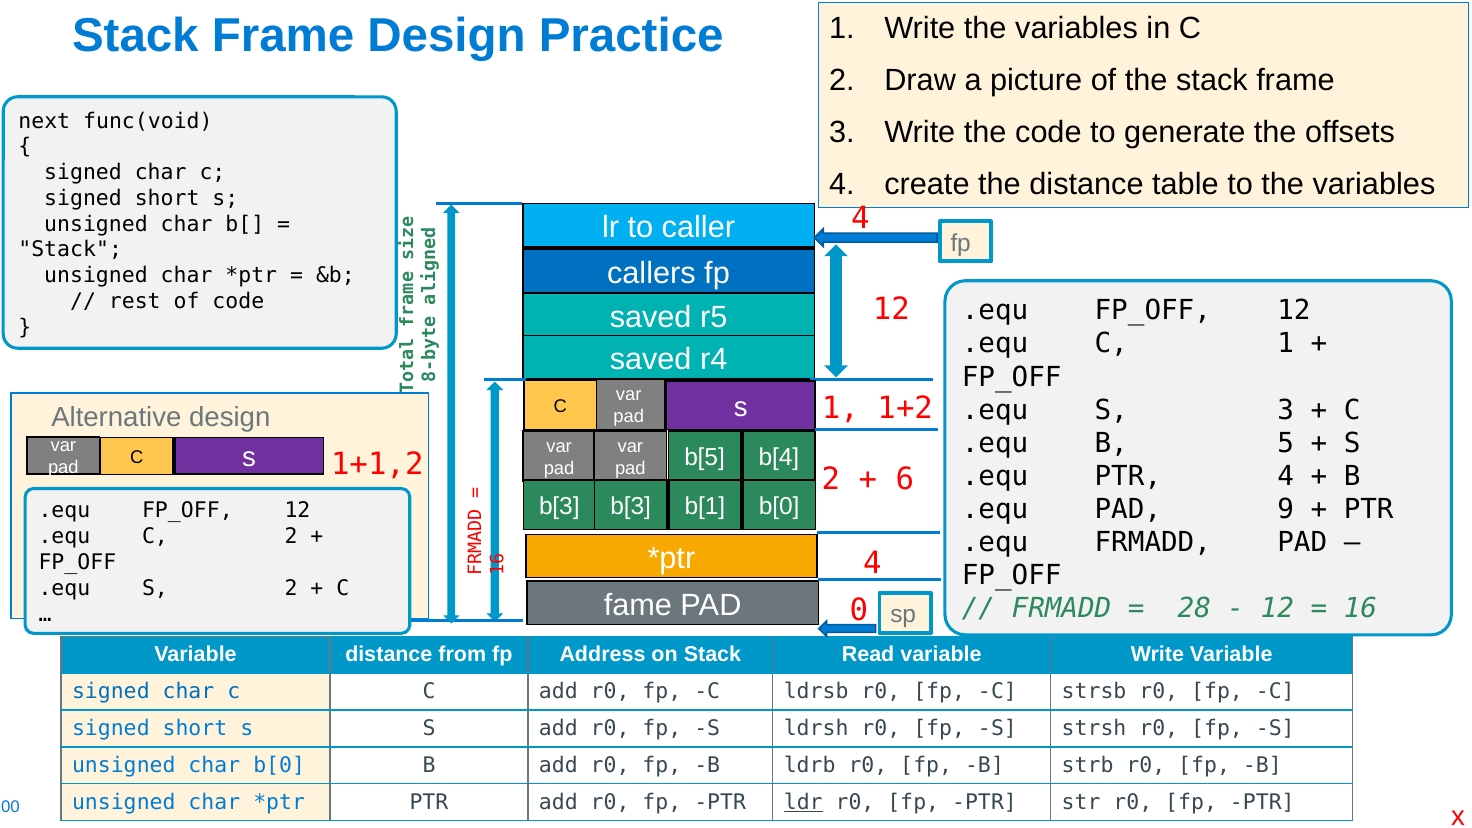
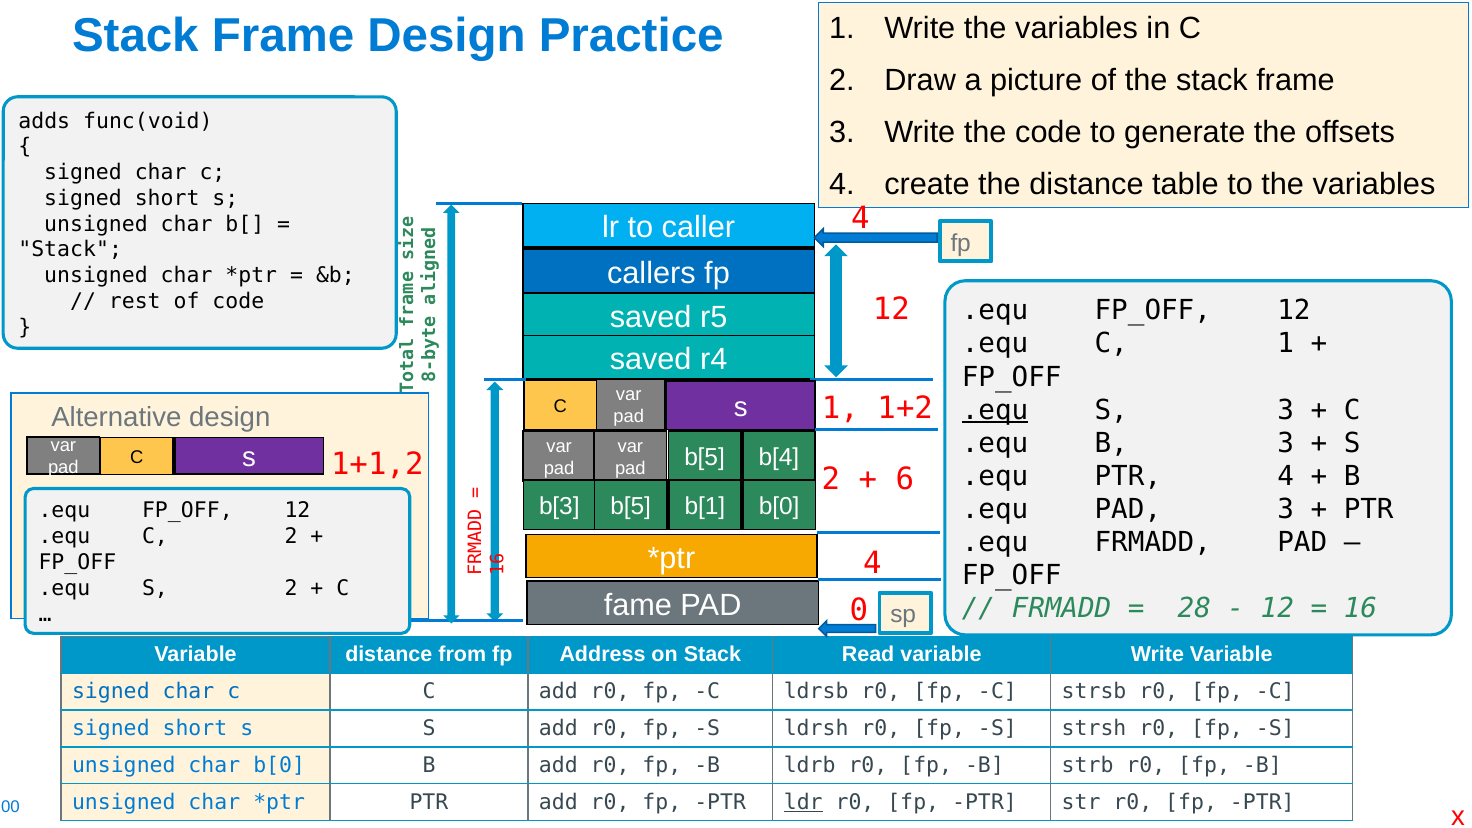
next: next -> adds (44, 121)
.equ underline: none -> present (995, 410)
B 5: 5 -> 3 (1286, 443)
b[3 b[3: b[3 -> b[5 (631, 506)
PAD 9: 9 -> 3 (1286, 509)
